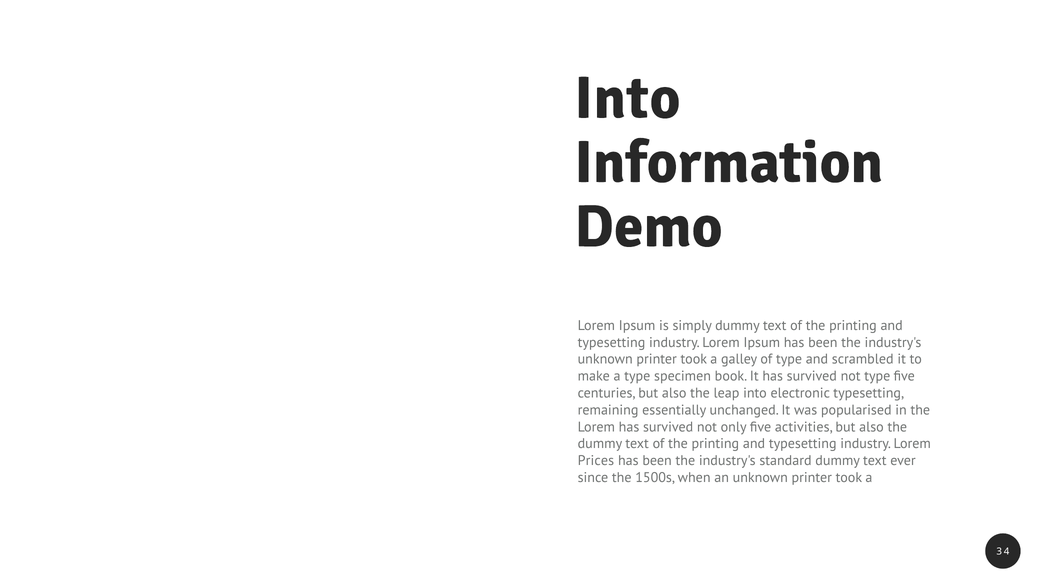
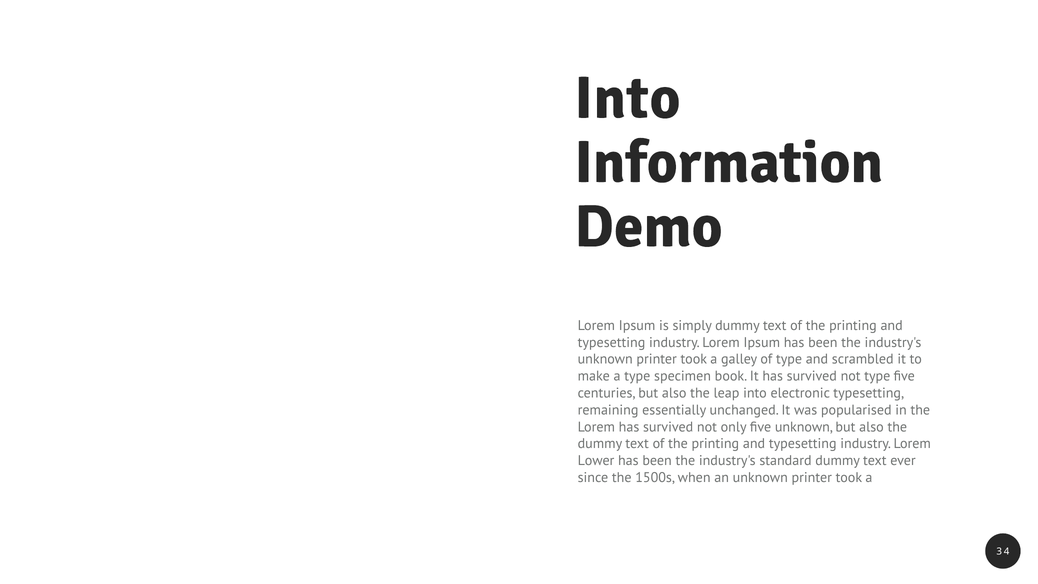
five activities: activities -> unknown (804, 427)
Prices: Prices -> Lower (596, 461)
